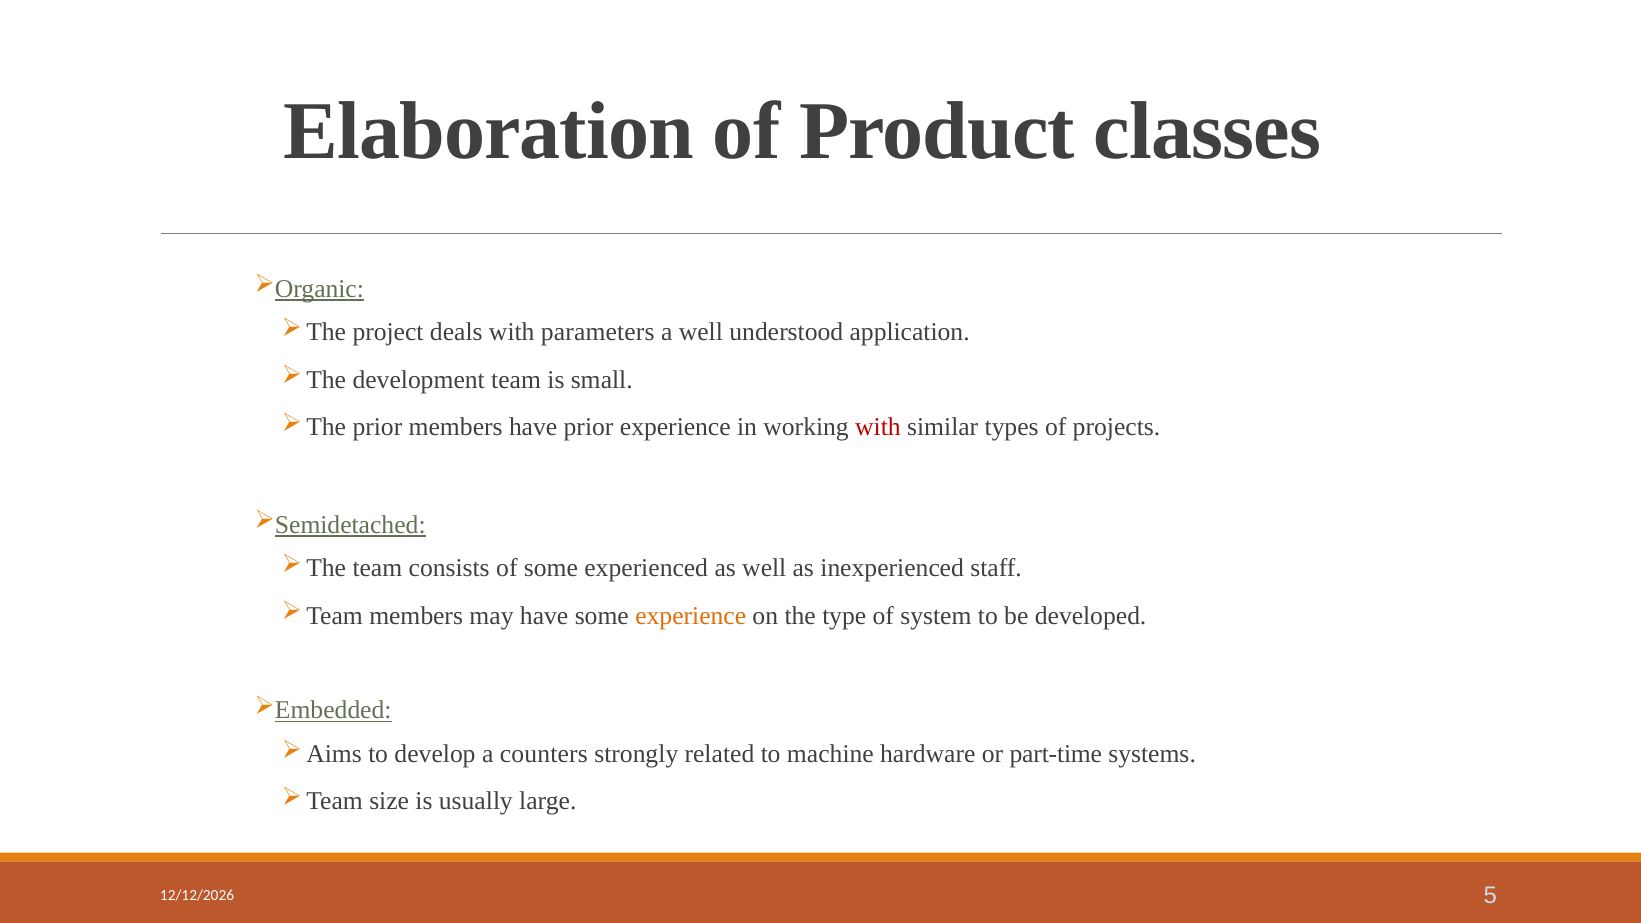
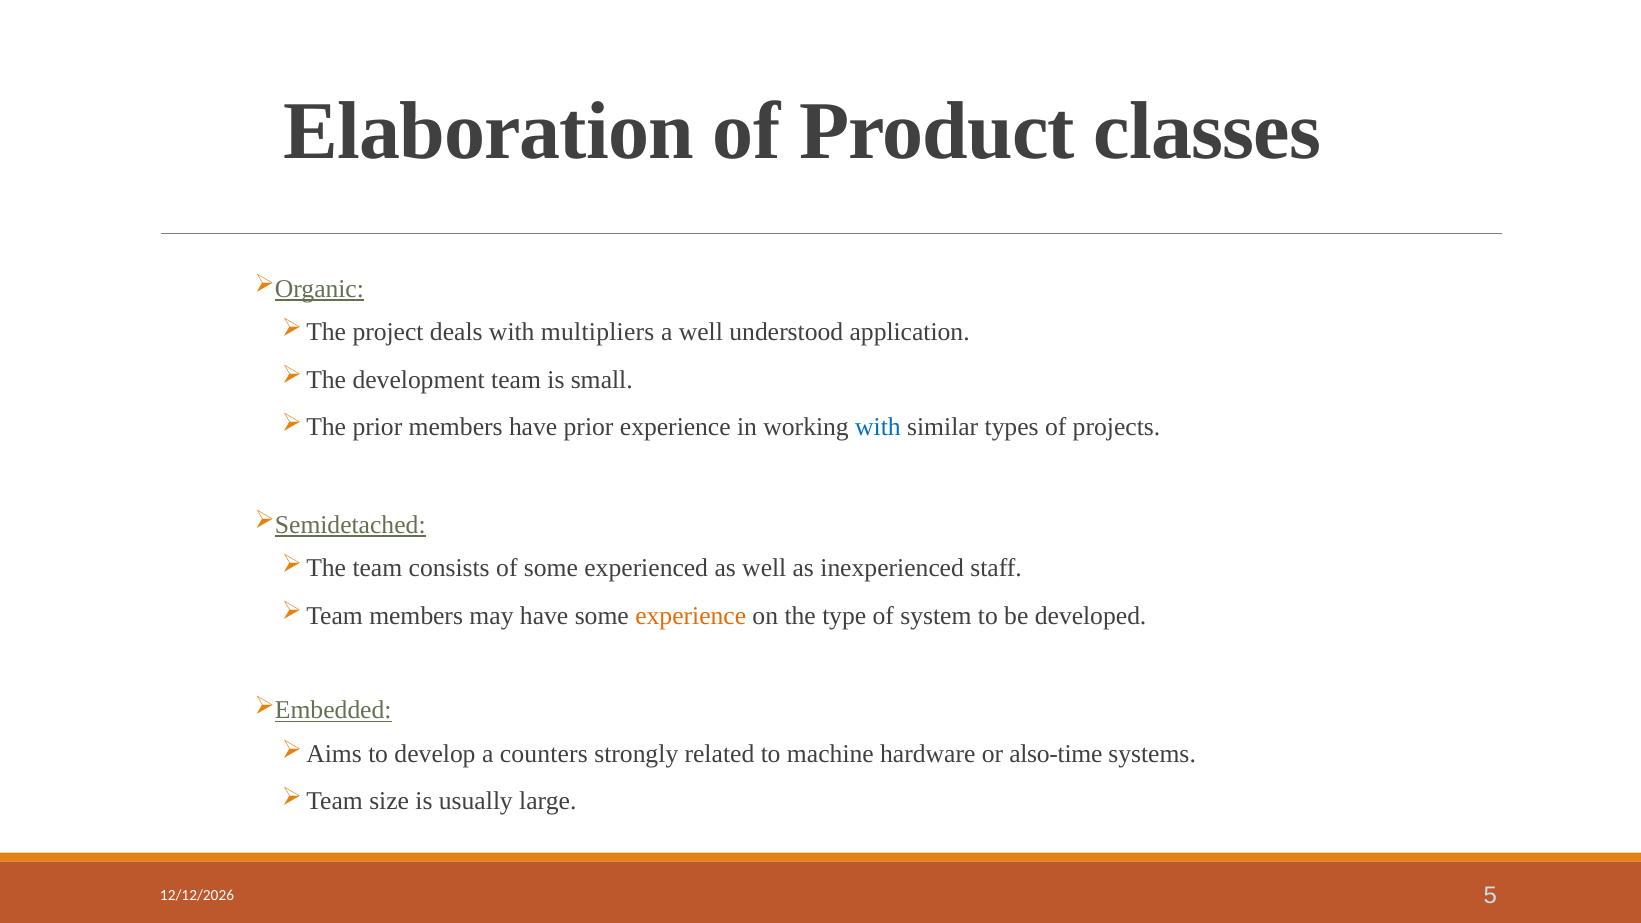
parameters: parameters -> multipliers (598, 332)
with colour: red -> blue (878, 427)
part-time: part-time -> also-time (1056, 754)
